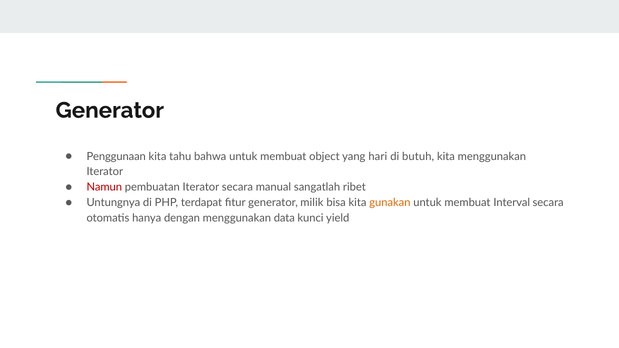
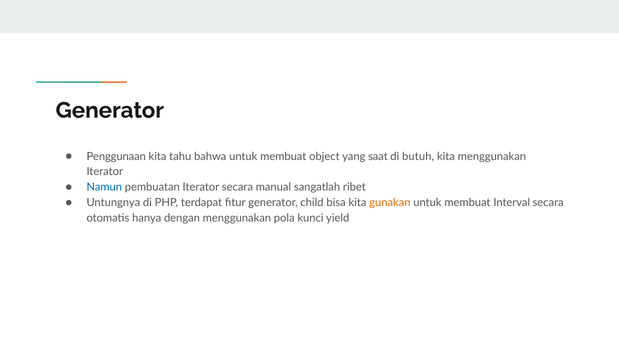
hari: hari -> saat (378, 156)
Namun colour: red -> blue (104, 187)
milik: milik -> child (312, 203)
data: data -> pola (284, 218)
